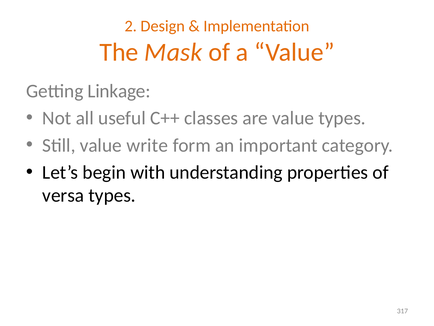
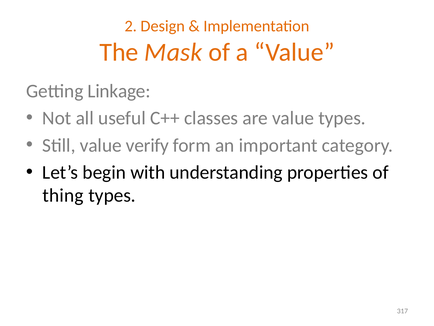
write: write -> verify (147, 145)
versa: versa -> thing (63, 195)
